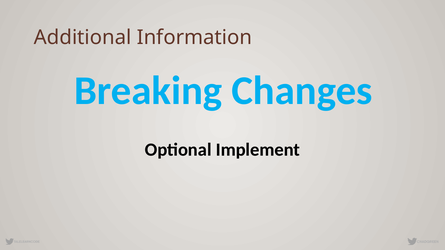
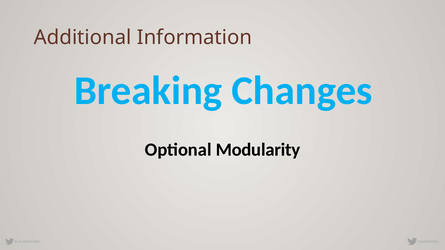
Implement: Implement -> Modularity (258, 150)
